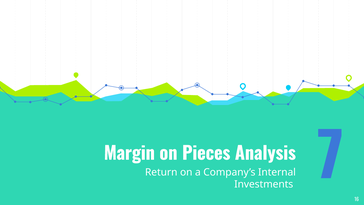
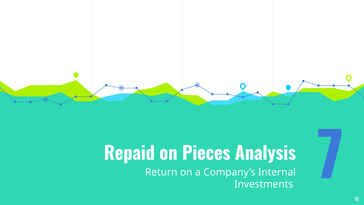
Margin: Margin -> Repaid (129, 154)
